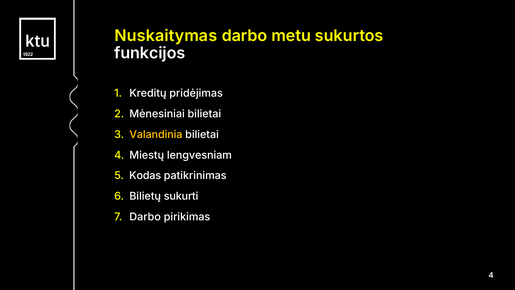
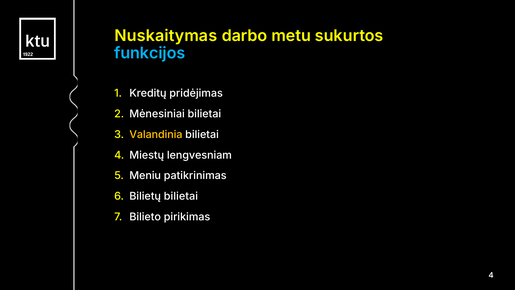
funkcijos colour: white -> light blue (150, 53)
Kodas: Kodas -> Meniu (145, 176)
Bilietų sukurti: sukurti -> bilietai (181, 196)
Darbo: Darbo -> Bilieto (145, 217)
